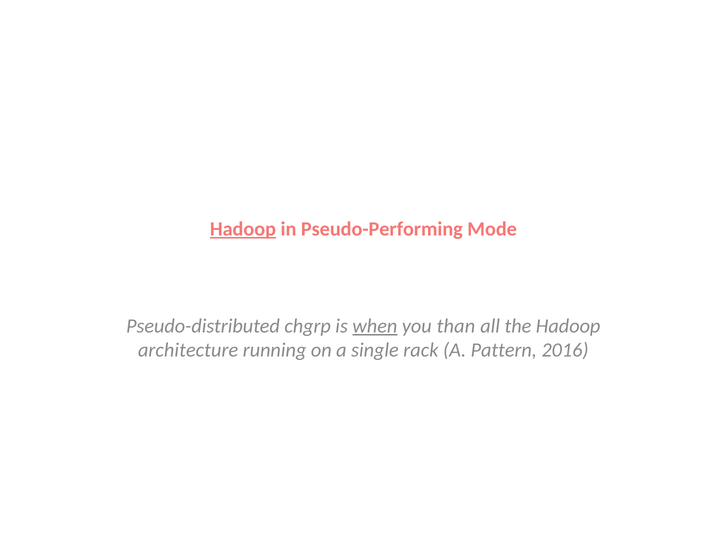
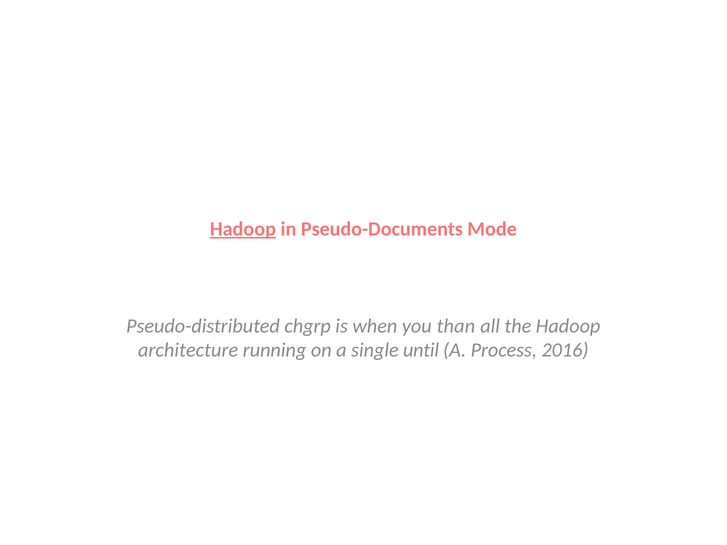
Pseudo-Performing: Pseudo-Performing -> Pseudo-Documents (382, 229)
when underline: present -> none (375, 326)
rack: rack -> until (421, 350)
Pattern: Pattern -> Process (504, 350)
